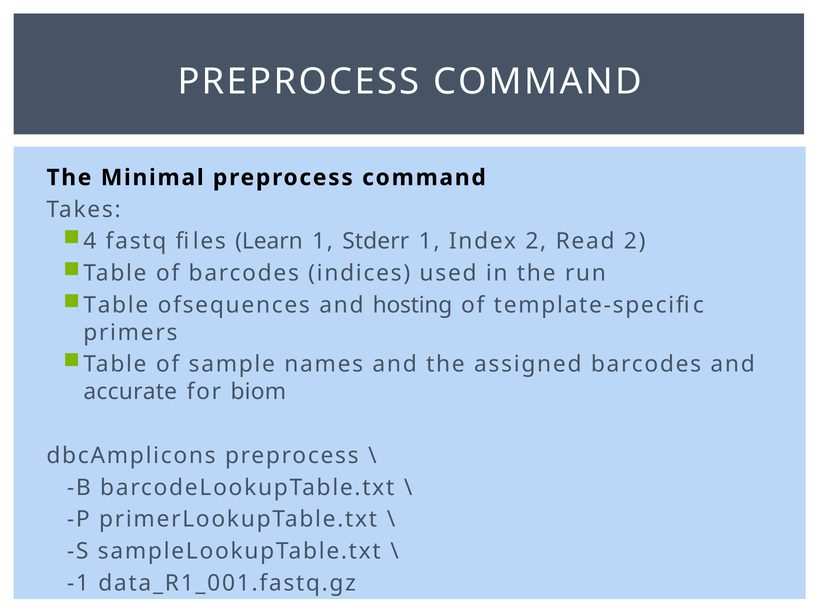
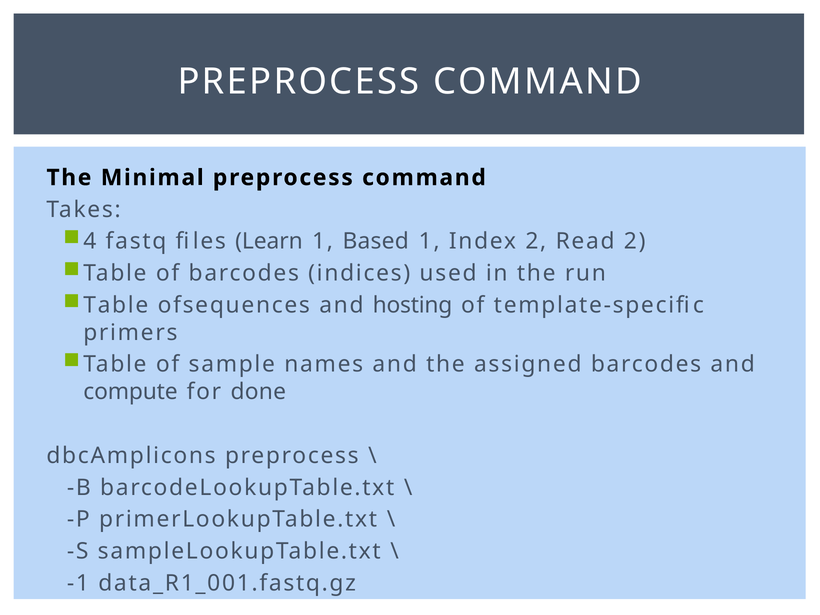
Stderr: Stderr -> Based (376, 241)
accurate: accurate -> compute (130, 392)
biom: biom -> done (258, 392)
